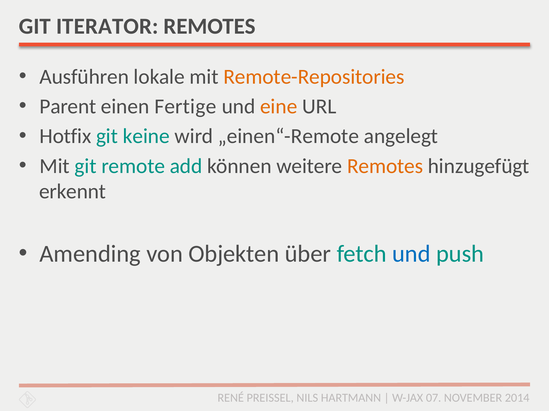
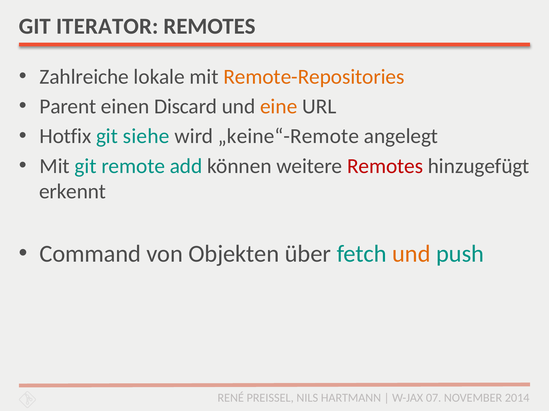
Ausführen: Ausführen -> Zahlreiche (84, 77)
Fertige: Fertige -> Discard (186, 107)
keine: keine -> siehe (146, 136)
„einen“-Remote: „einen“-Remote -> „keine“-Remote (288, 136)
Remotes colour: orange -> red (385, 166)
Amending: Amending -> Command (90, 254)
und colour: blue -> orange (411, 254)
